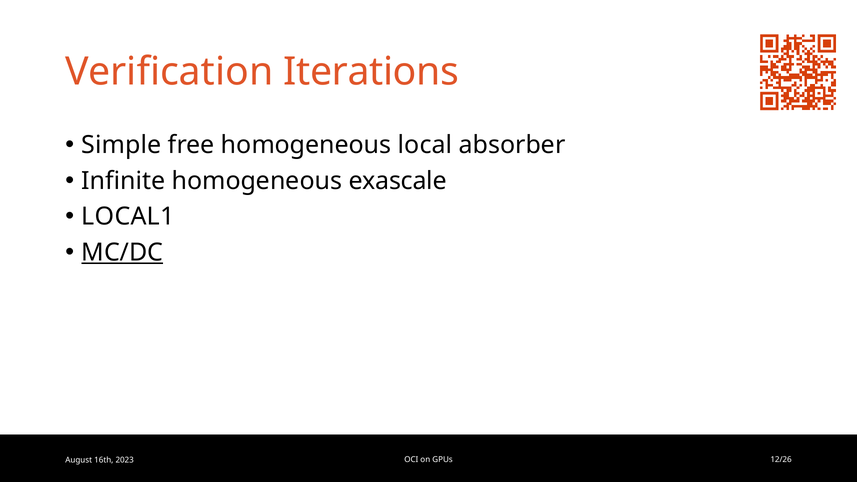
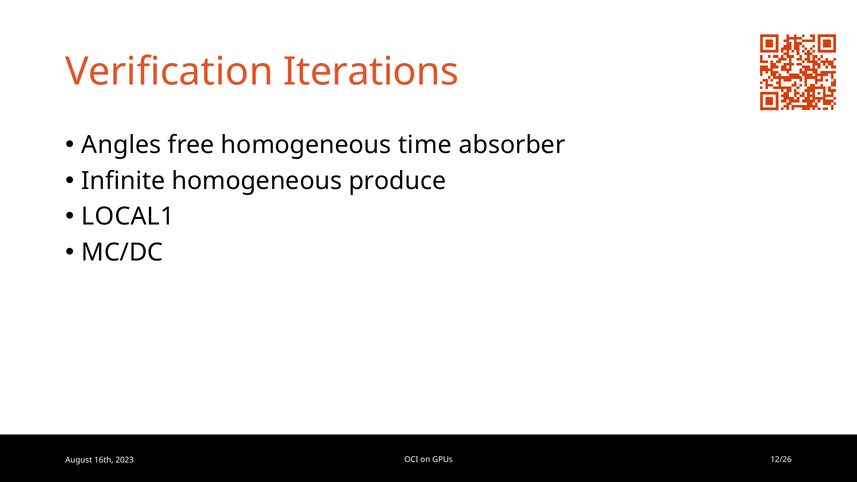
Simple: Simple -> Angles (121, 145)
local: local -> time (425, 145)
exascale: exascale -> produce (397, 181)
MC/DC underline: present -> none (122, 253)
